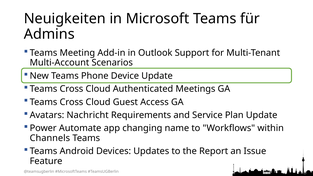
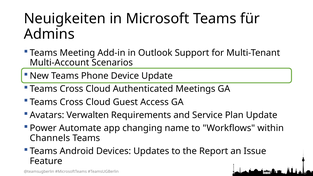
Nachricht: Nachricht -> Verwalten (88, 115)
